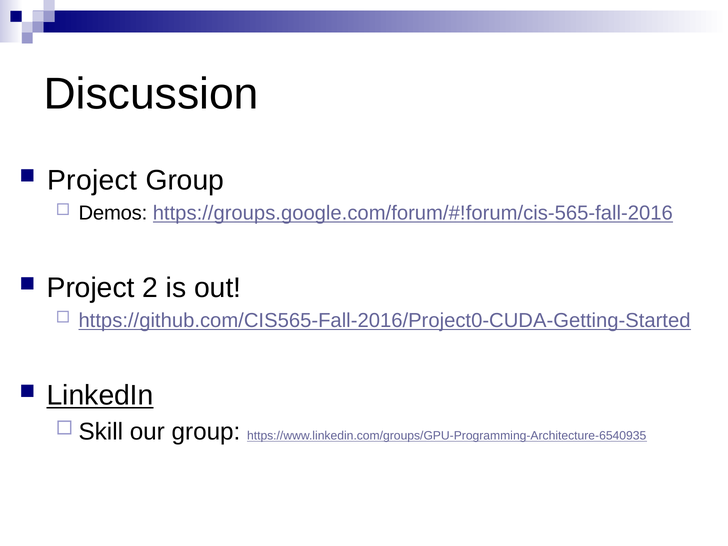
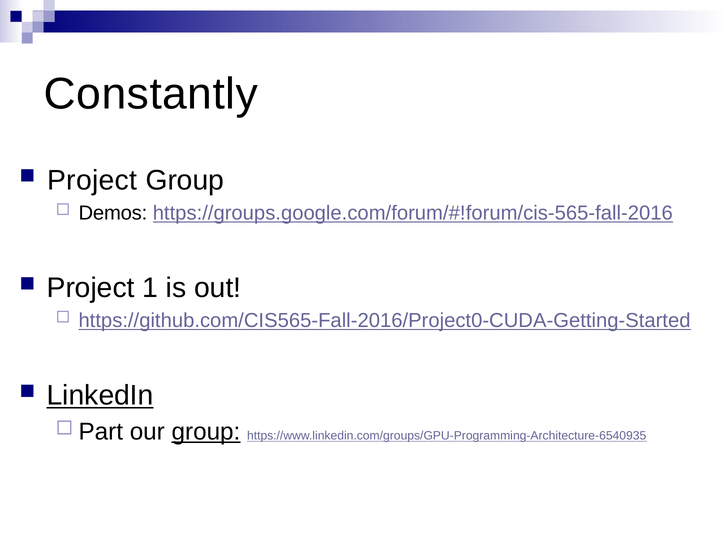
Discussion: Discussion -> Constantly (151, 94)
2: 2 -> 1 (150, 288)
Skill: Skill -> Part (101, 432)
group underline: none -> present (206, 432)
